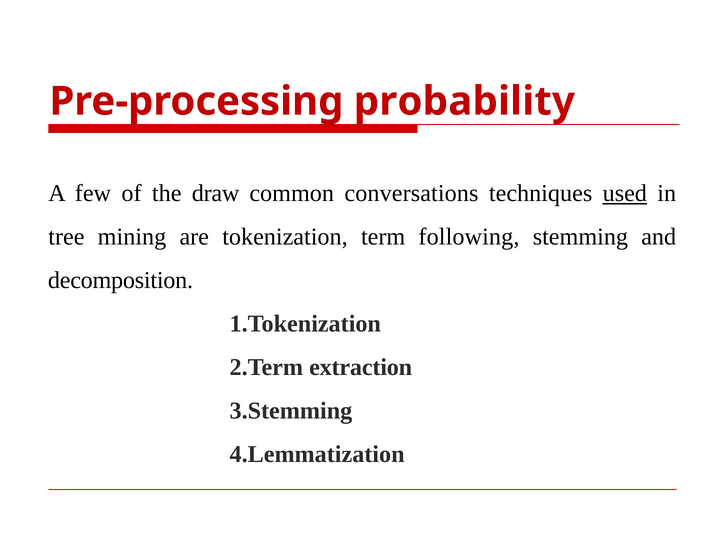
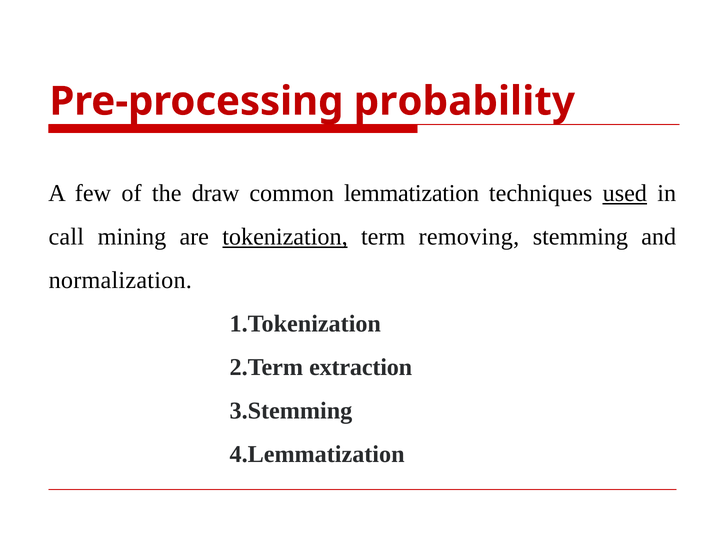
conversations: conversations -> lemmatization (412, 193)
tree: tree -> call (66, 237)
tokenization underline: none -> present (285, 237)
following: following -> removing (469, 237)
decomposition: decomposition -> normalization (120, 280)
